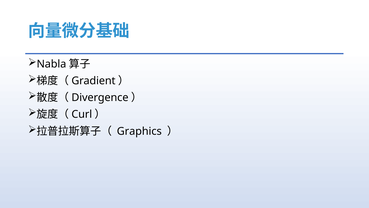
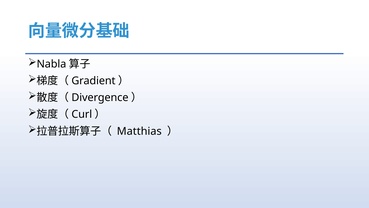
Graphics: Graphics -> Matthias (139, 131)
